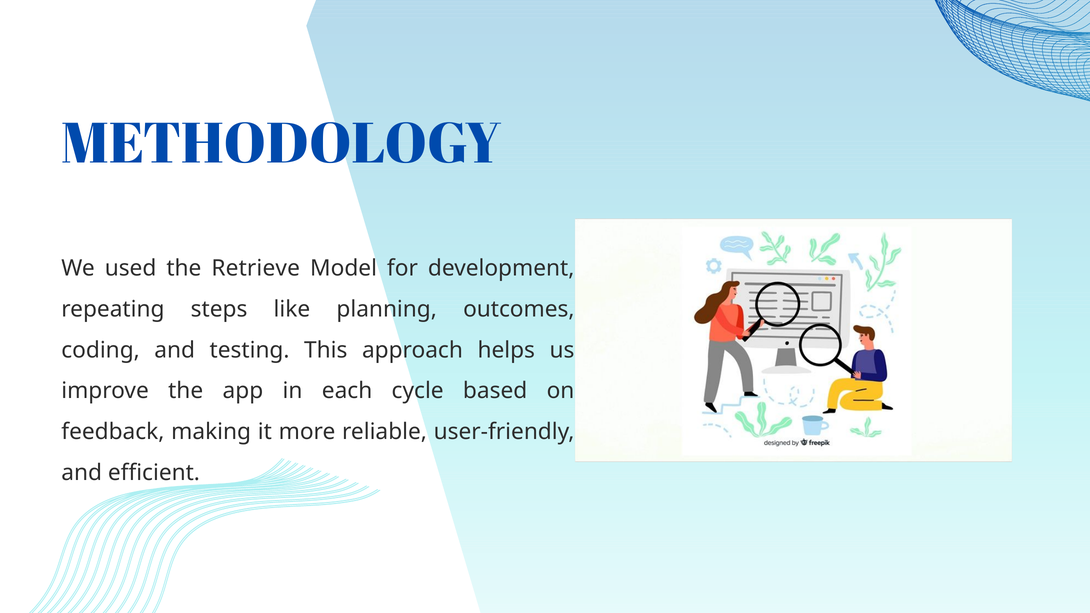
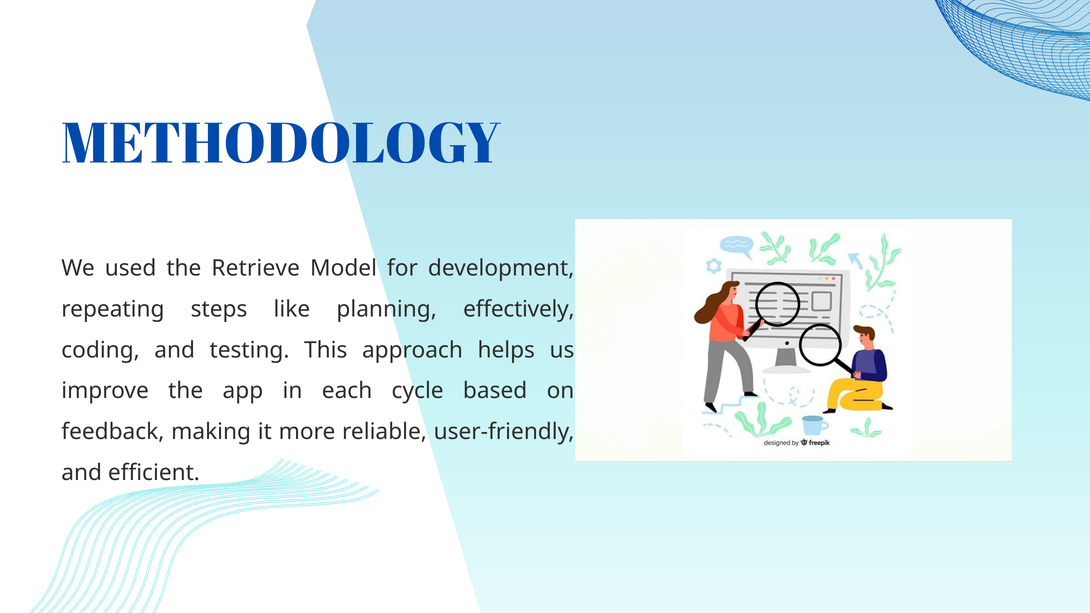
outcomes: outcomes -> effectively (519, 309)
